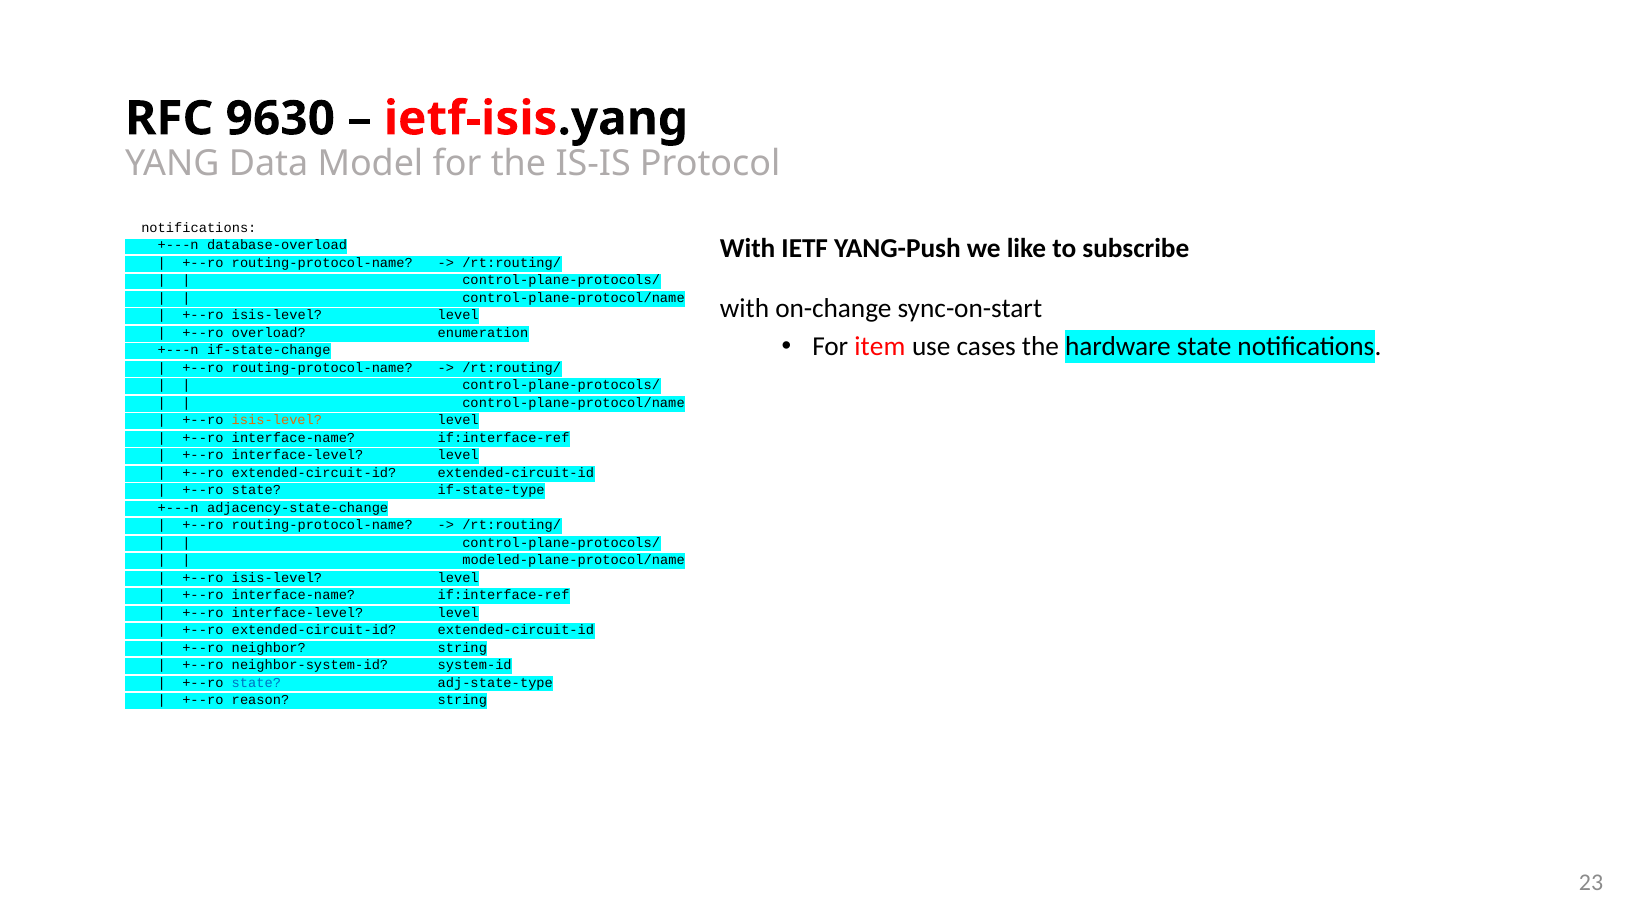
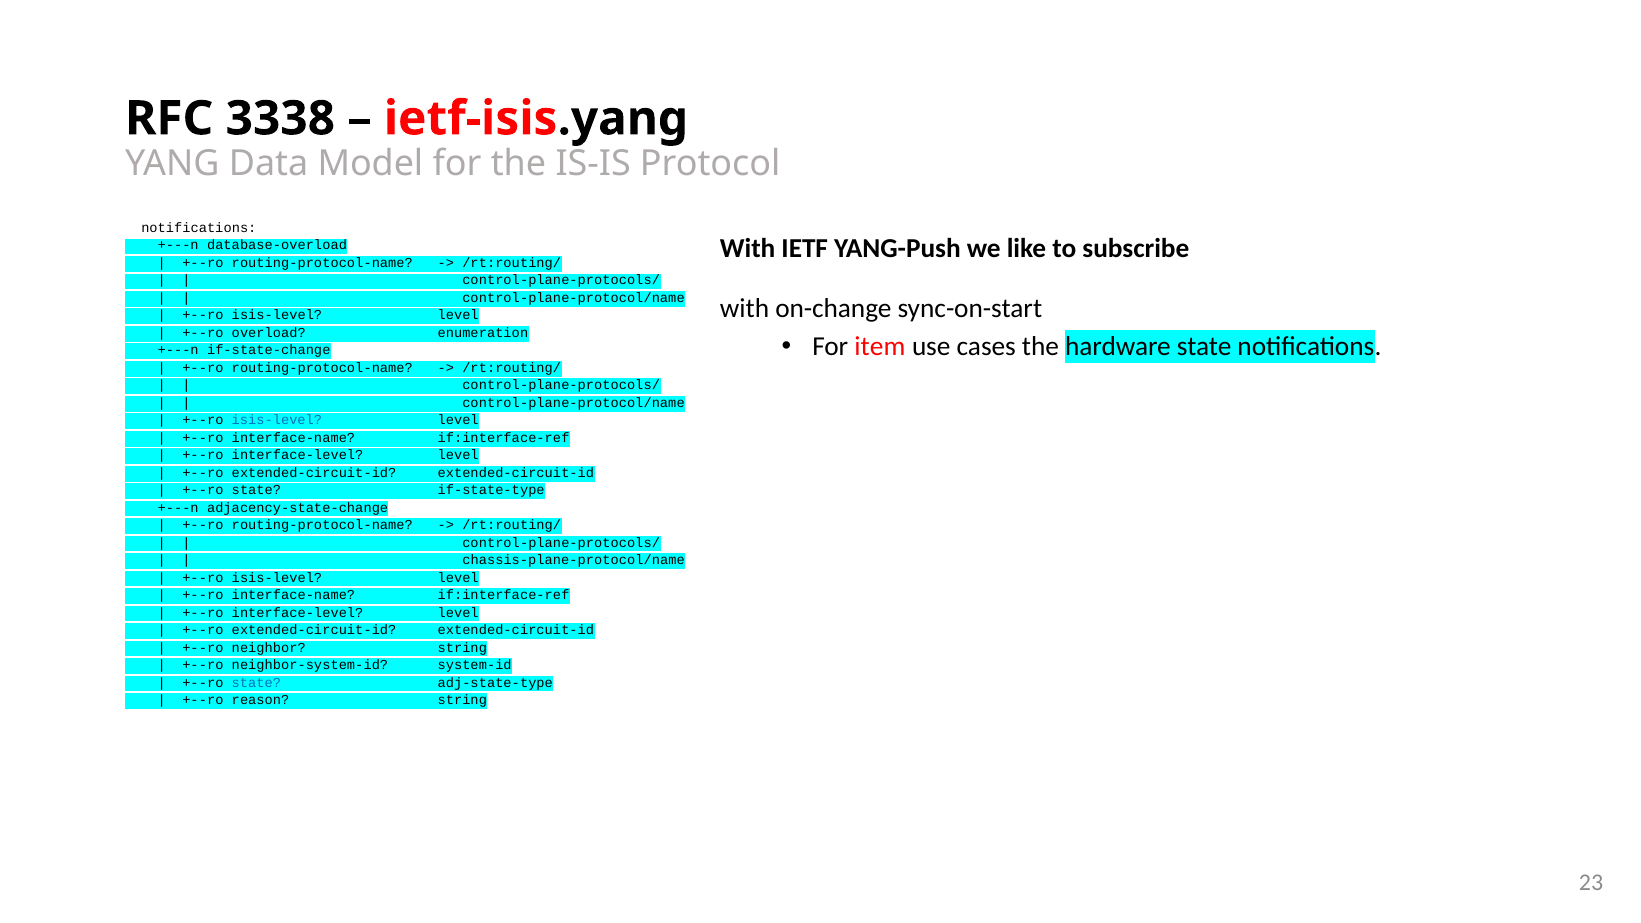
9630: 9630 -> 3338 (280, 119)
isis-level colour: orange -> blue (277, 420)
modeled-plane-protocol/name: modeled-plane-protocol/name -> chassis-plane-protocol/name (574, 560)
